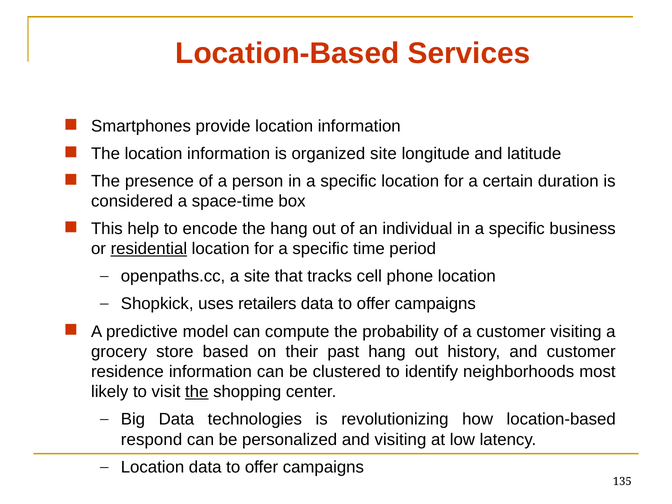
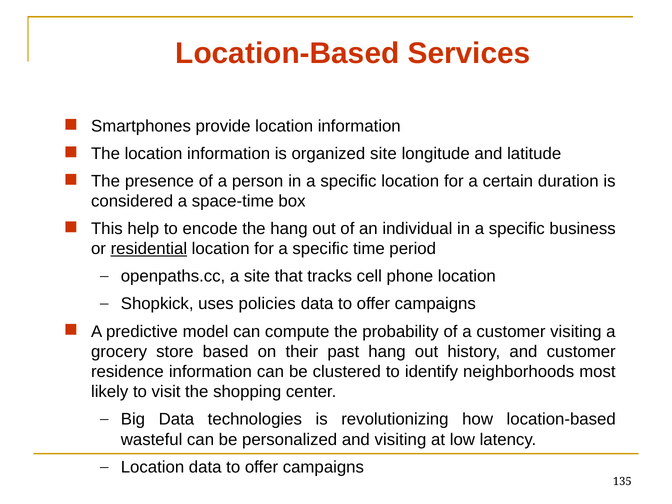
retailers: retailers -> policies (267, 304)
the underline: present -> none (197, 392)
respond: respond -> wasteful (152, 440)
